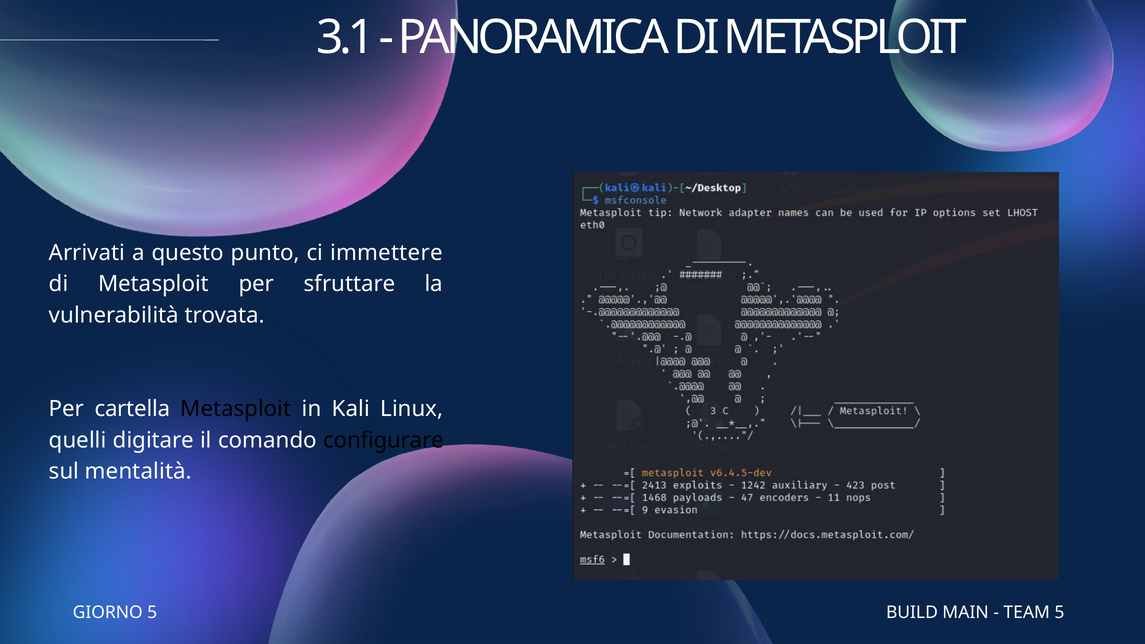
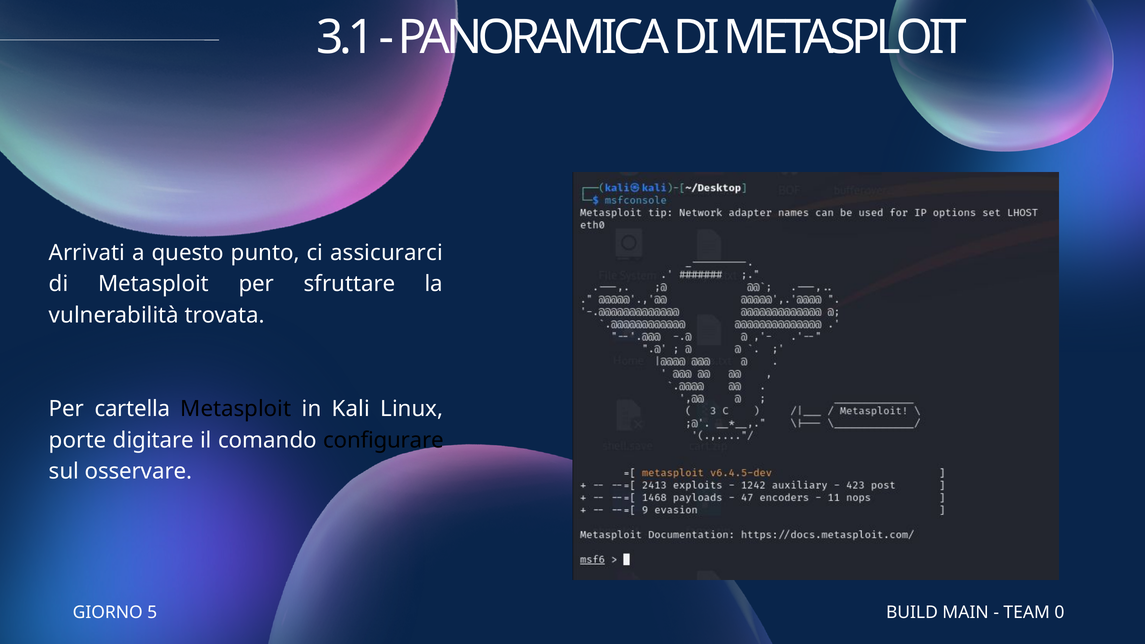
immettere: immettere -> assicurarci (386, 253)
quelli: quelli -> porte (78, 440)
mentalità: mentalità -> osservare (138, 472)
TEAM 5: 5 -> 0 (1059, 612)
